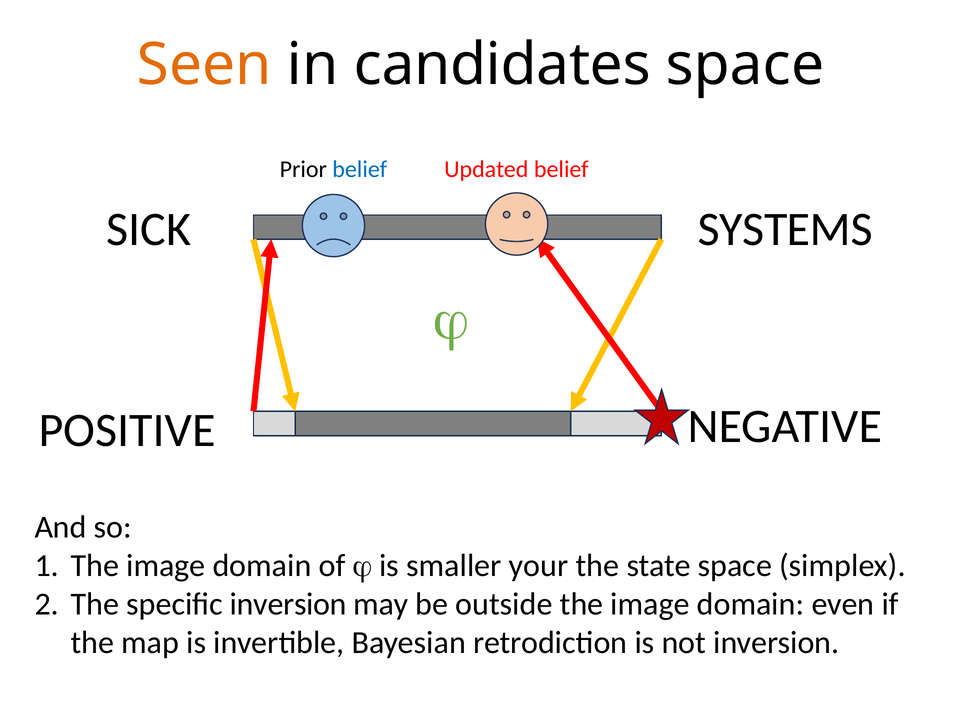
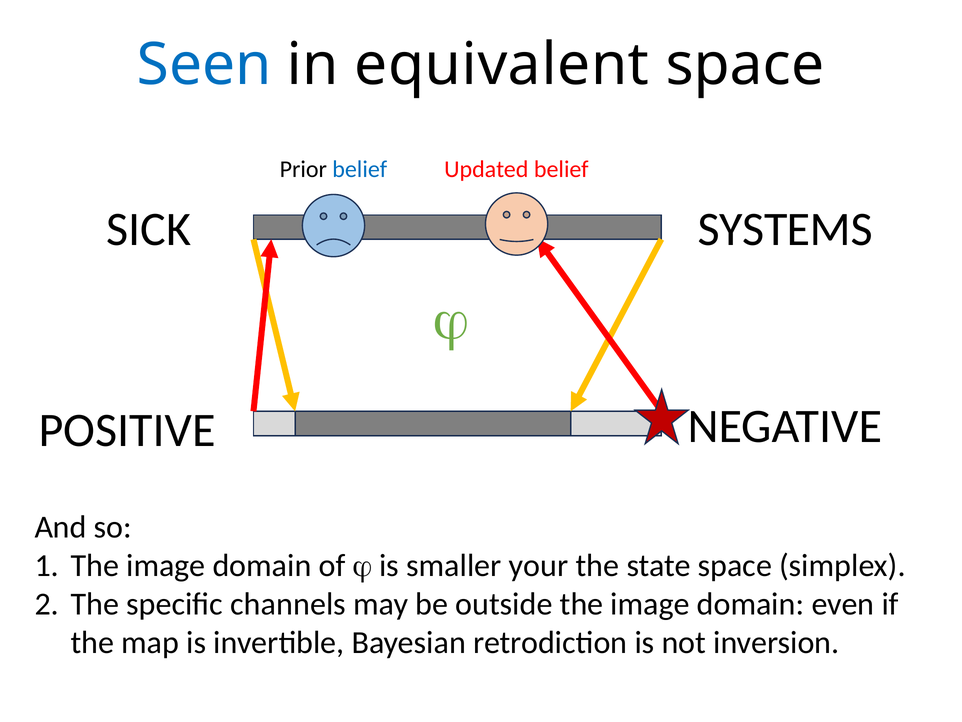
Seen colour: orange -> blue (204, 65)
candidates: candidates -> equivalent (502, 65)
specific inversion: inversion -> channels (288, 604)
